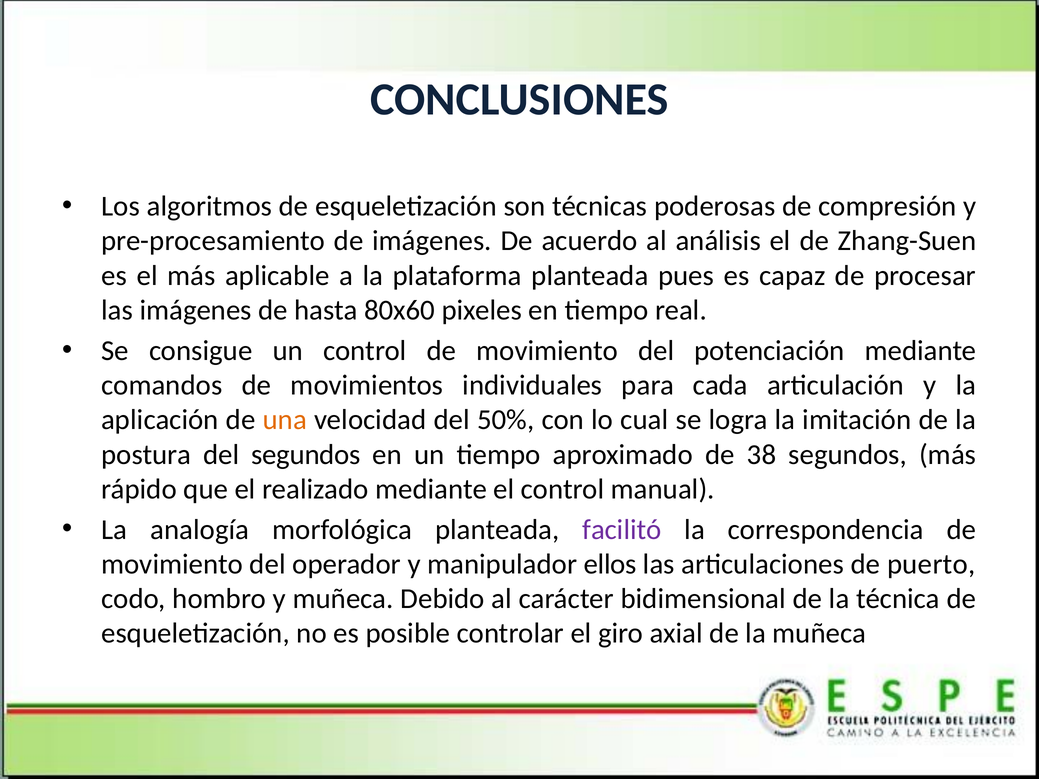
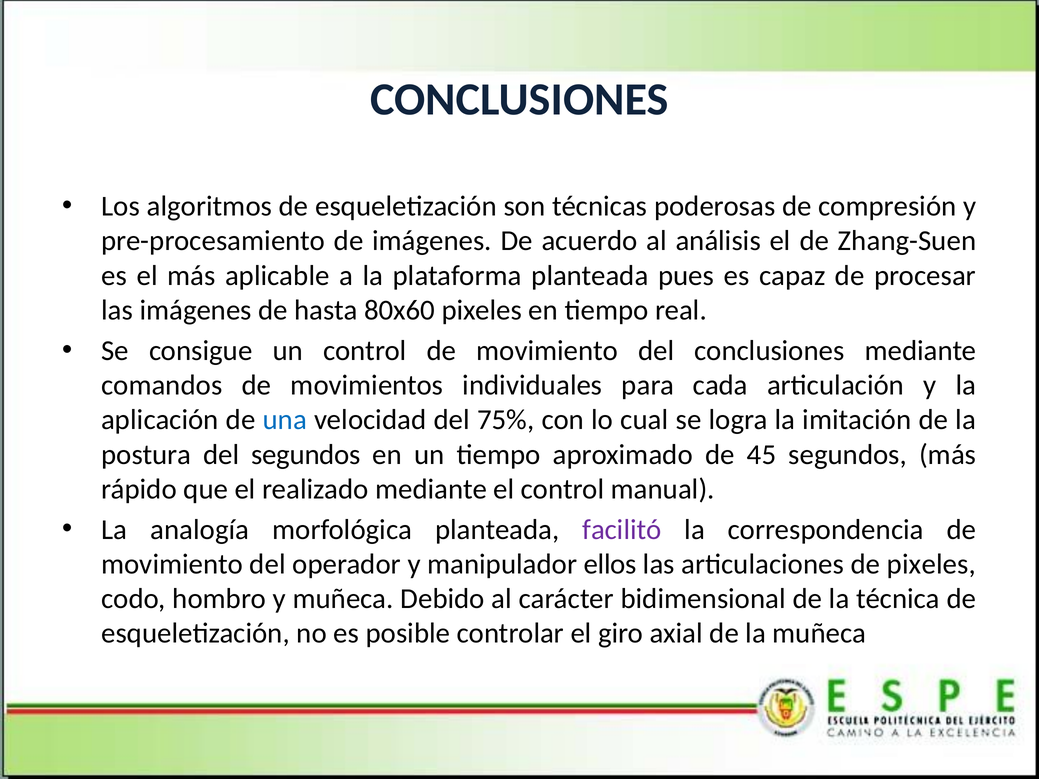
del potenciación: potenciación -> conclusiones (769, 351)
una colour: orange -> blue (285, 420)
50%: 50% -> 75% (506, 420)
38: 38 -> 45 (762, 455)
de puerto: puerto -> pixeles (931, 564)
